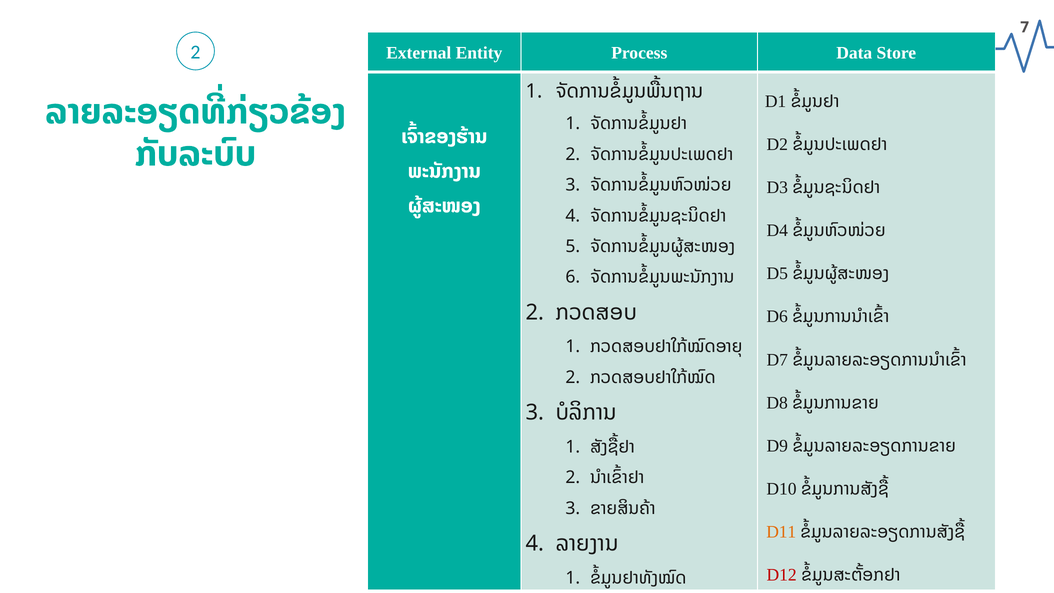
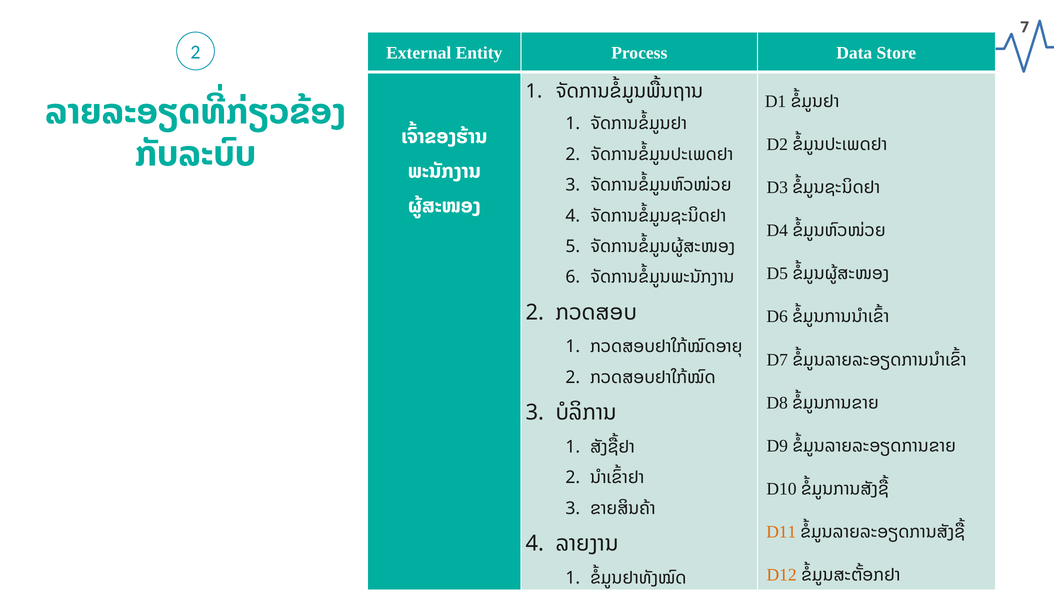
D12 colour: red -> orange (782, 575)
